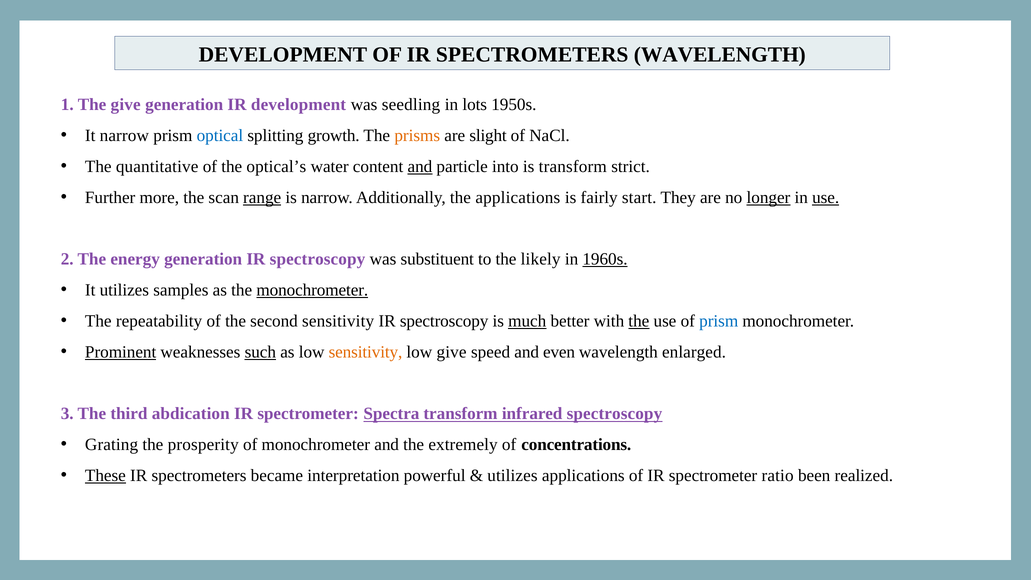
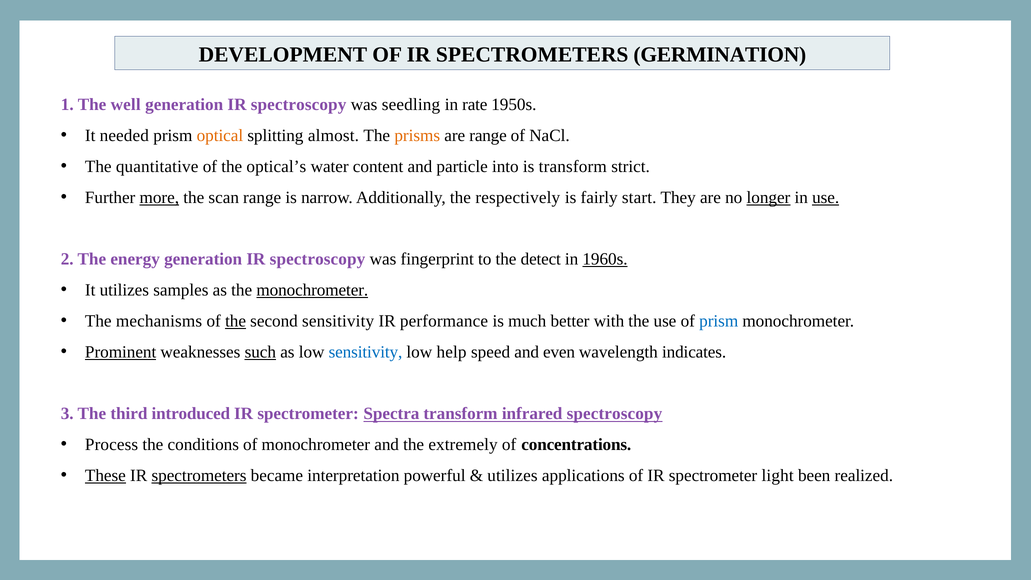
SPECTROMETERS WAVELENGTH: WAVELENGTH -> GERMINATION (720, 54)
The give: give -> well (126, 105)
development: development -> spectroscopy (299, 105)
lots: lots -> rate (475, 105)
It narrow: narrow -> needed (124, 136)
optical colour: blue -> orange (220, 136)
growth: growth -> almost (333, 136)
are slight: slight -> range (488, 136)
and underline: present -> none (420, 167)
more underline: none -> present (159, 197)
range underline: present -> none (262, 197)
the applications: applications -> respectively (518, 197)
substituent: substituent -> fingerprint (437, 259)
likely: likely -> detect (541, 259)
repeatability: repeatability -> mechanisms (159, 321)
the underline: none -> present (236, 321)
spectroscopy: spectroscopy -> performance (444, 321)
much underline: present -> none (527, 321)
the underline: present -> none (639, 321)
sensitivity colour: orange -> blue (366, 352)
low give: give -> help (452, 352)
enlarged: enlarged -> indicates (694, 352)
abdication: abdication -> introduced (191, 414)
Grating: Grating -> Process (112, 445)
prosperity: prosperity -> conditions (203, 445)
spectrometers underline: none -> present (199, 476)
ratio: ratio -> light (778, 476)
